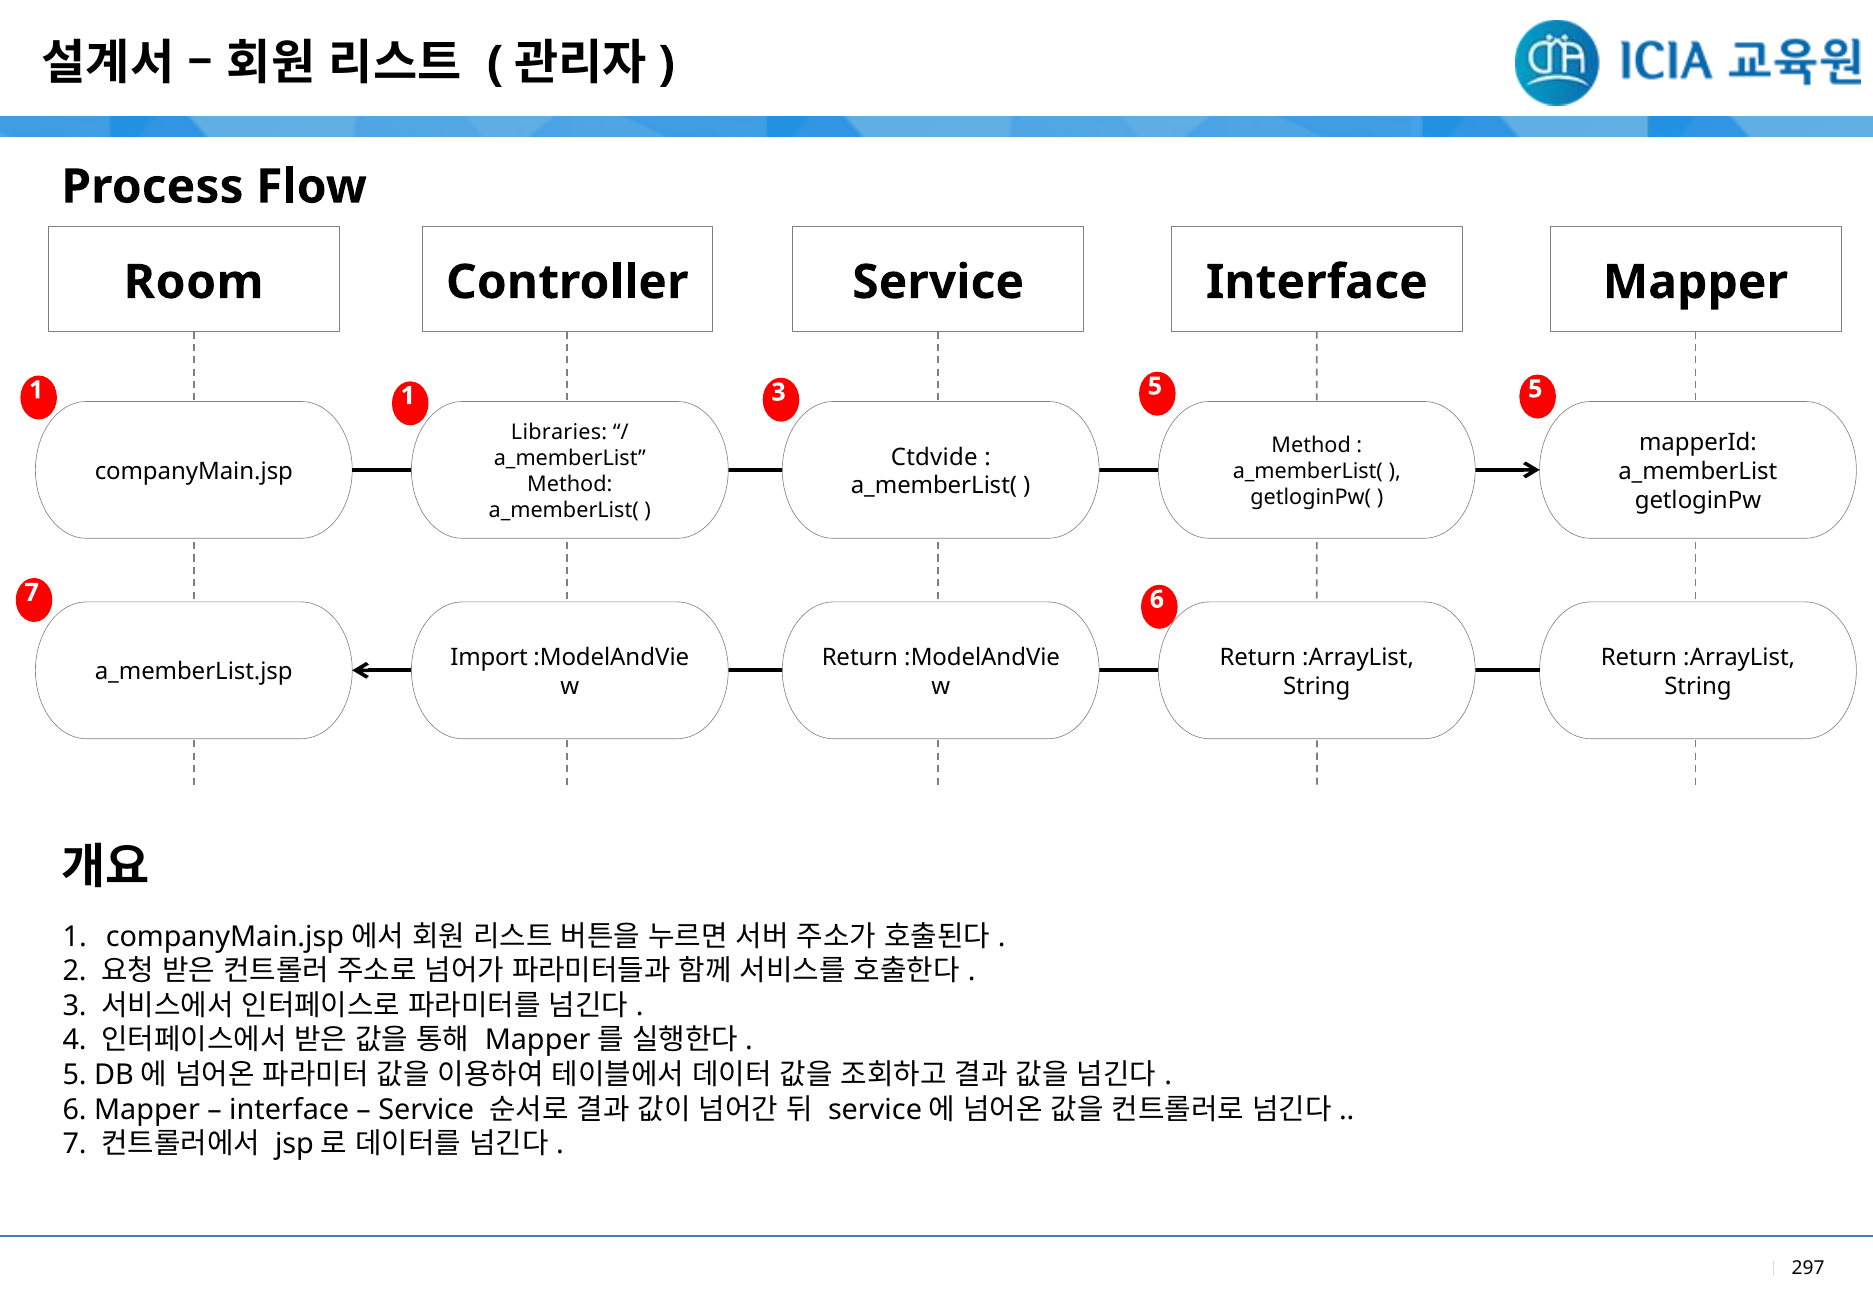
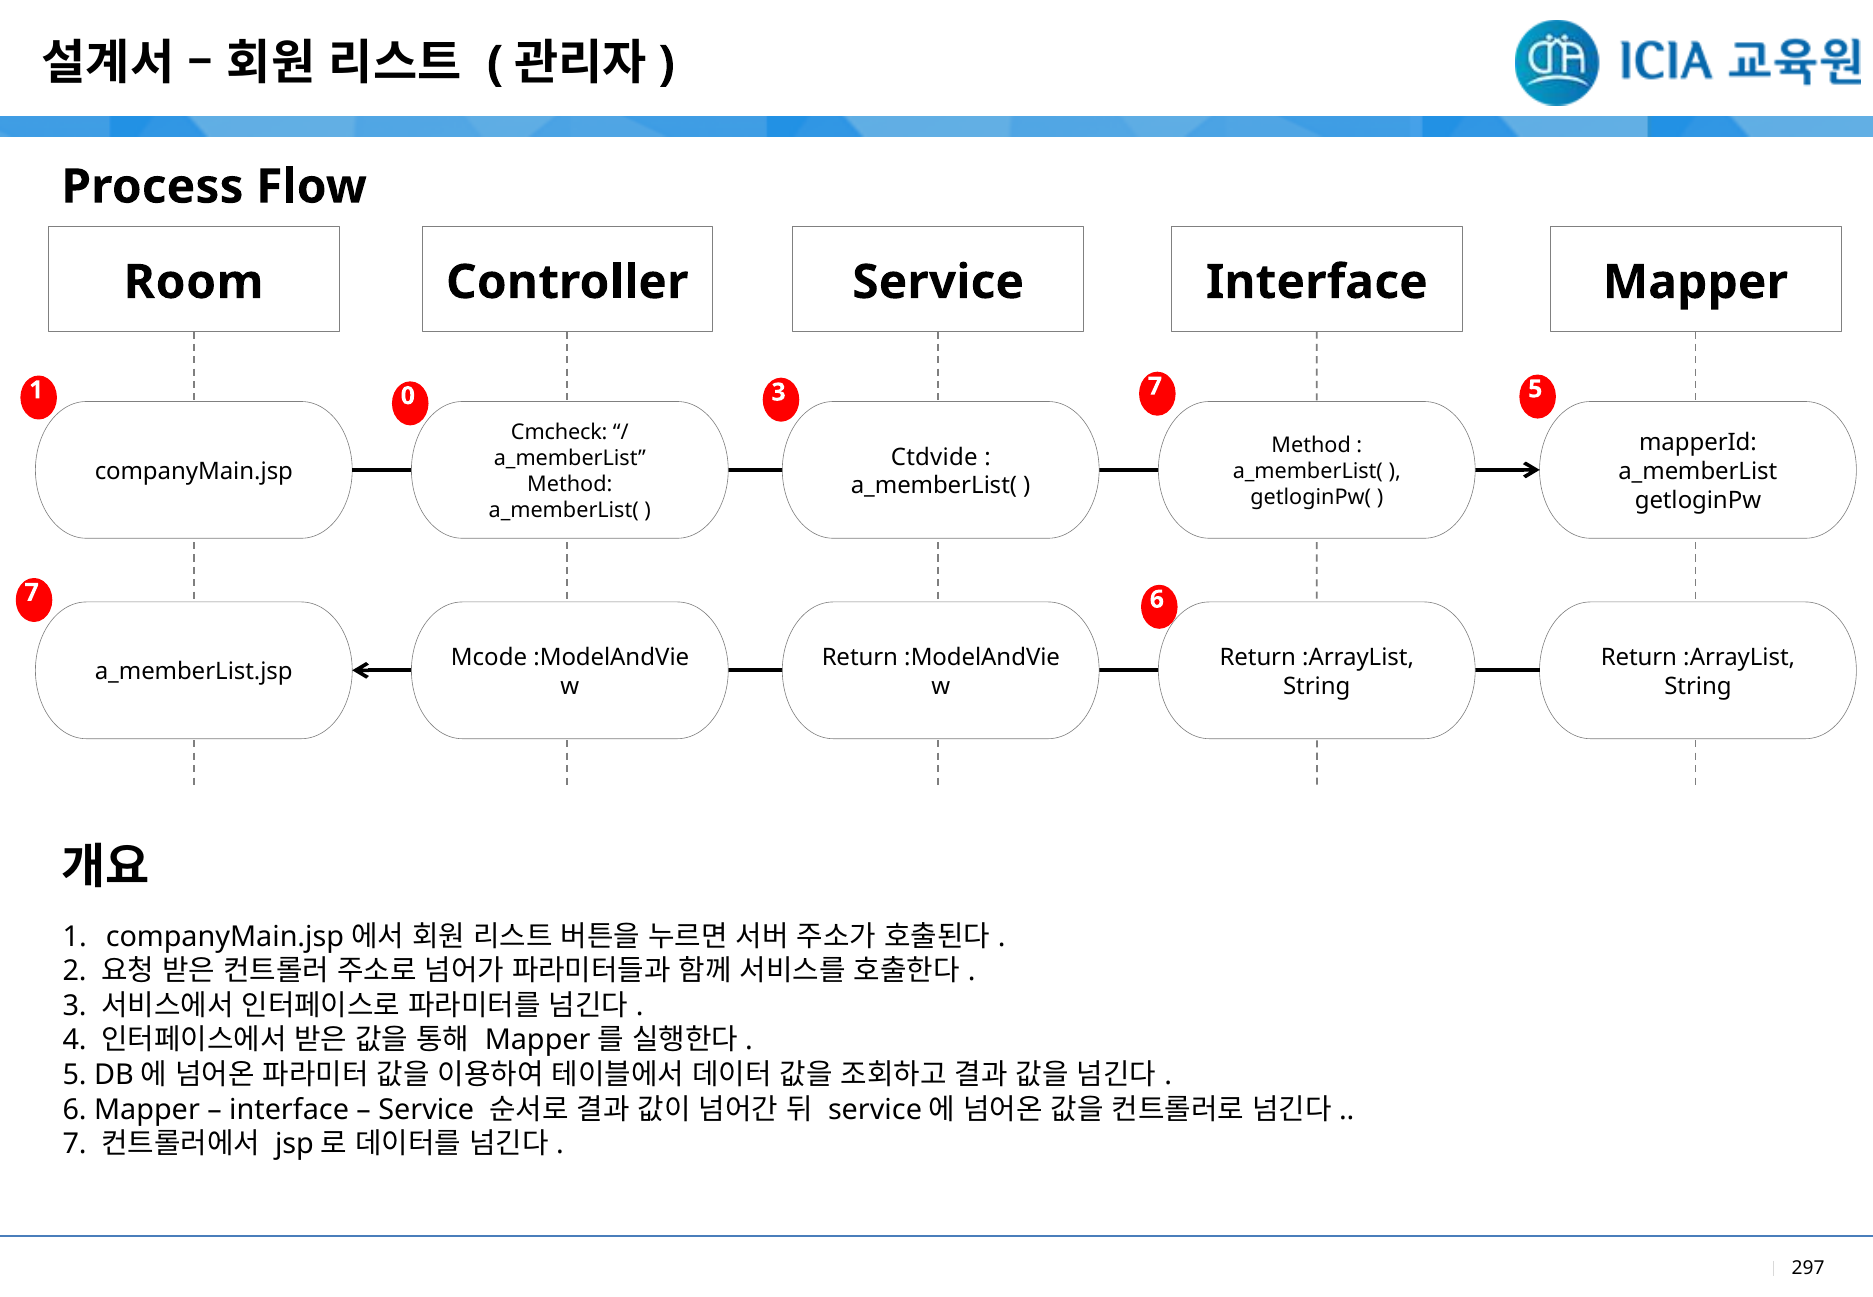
1 1: 1 -> 0 (408, 396)
3 5: 5 -> 7 (1155, 386)
Libraries: Libraries -> Cmcheck (559, 432)
Import: Import -> Mcode (489, 657)
